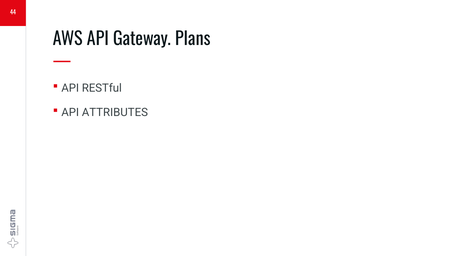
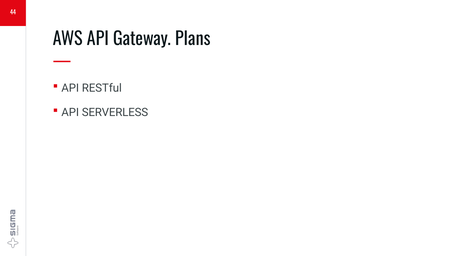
ATTRIBUTES: ATTRIBUTES -> SERVERLESS (115, 112)
